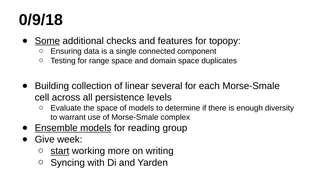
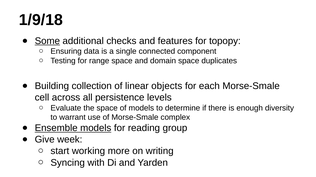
0/9/18: 0/9/18 -> 1/9/18 (41, 20)
several: several -> objects (167, 86)
start underline: present -> none (60, 152)
